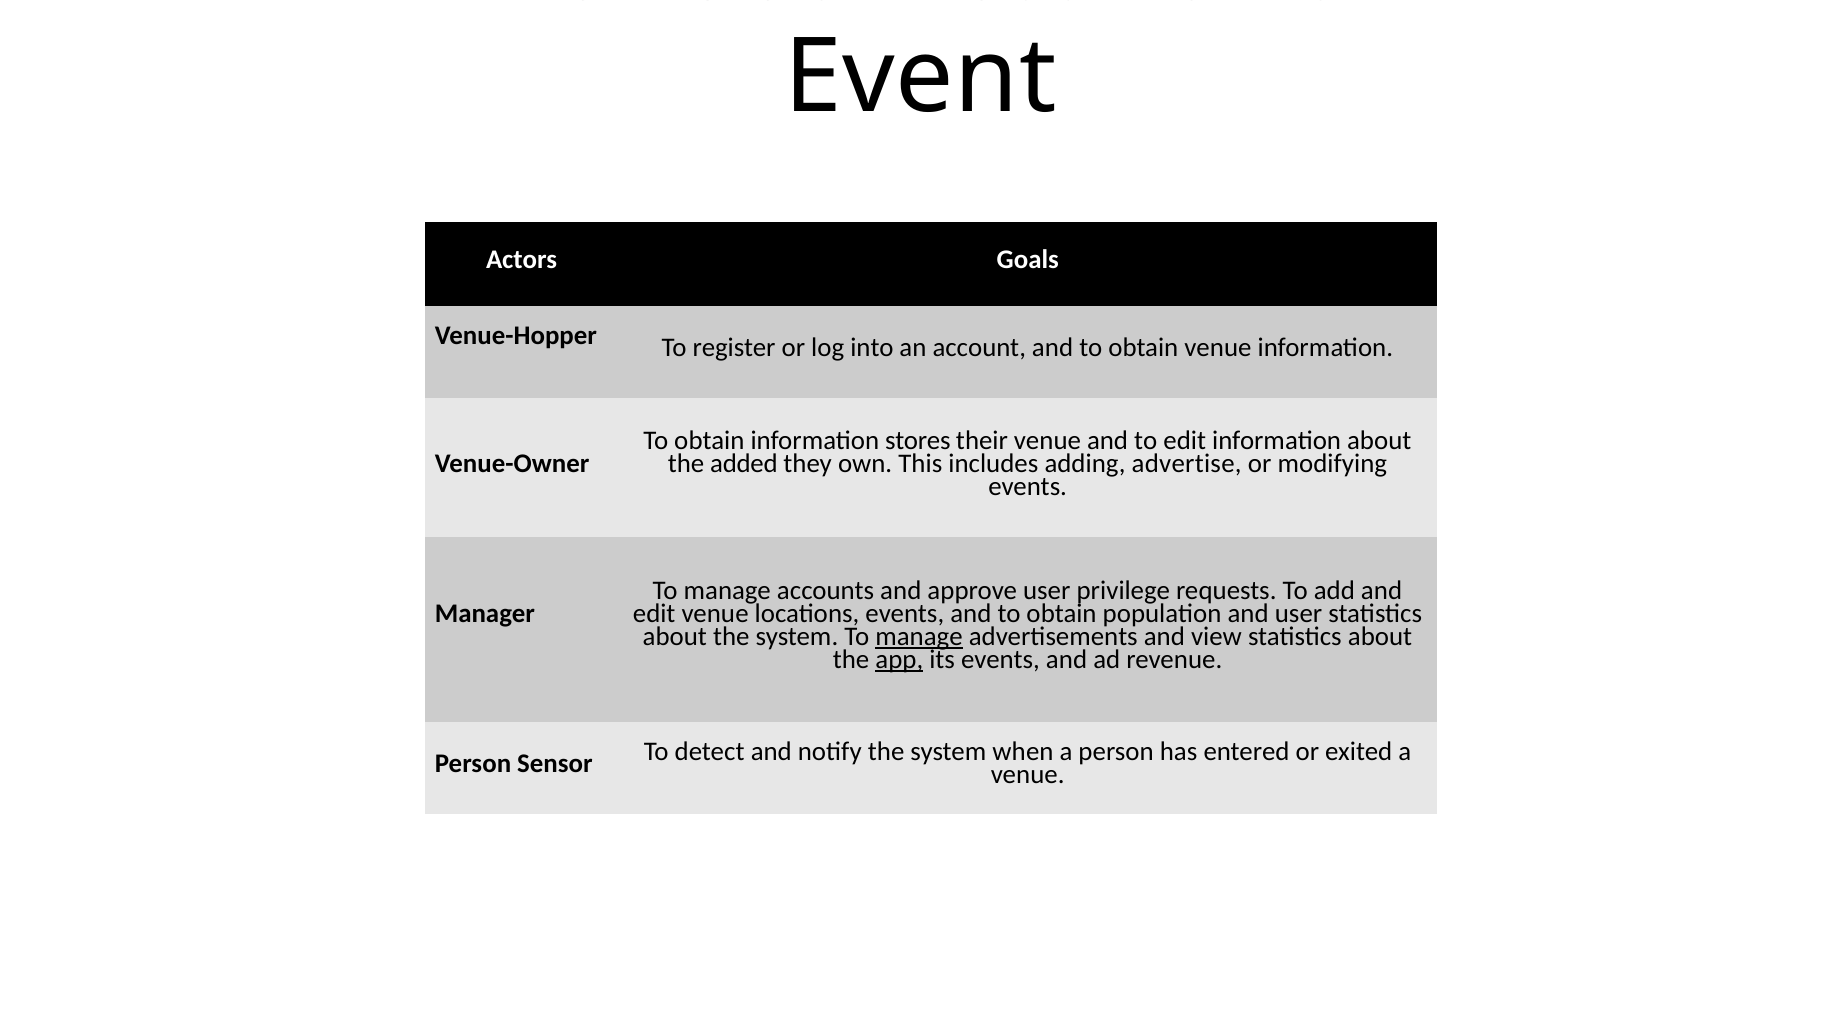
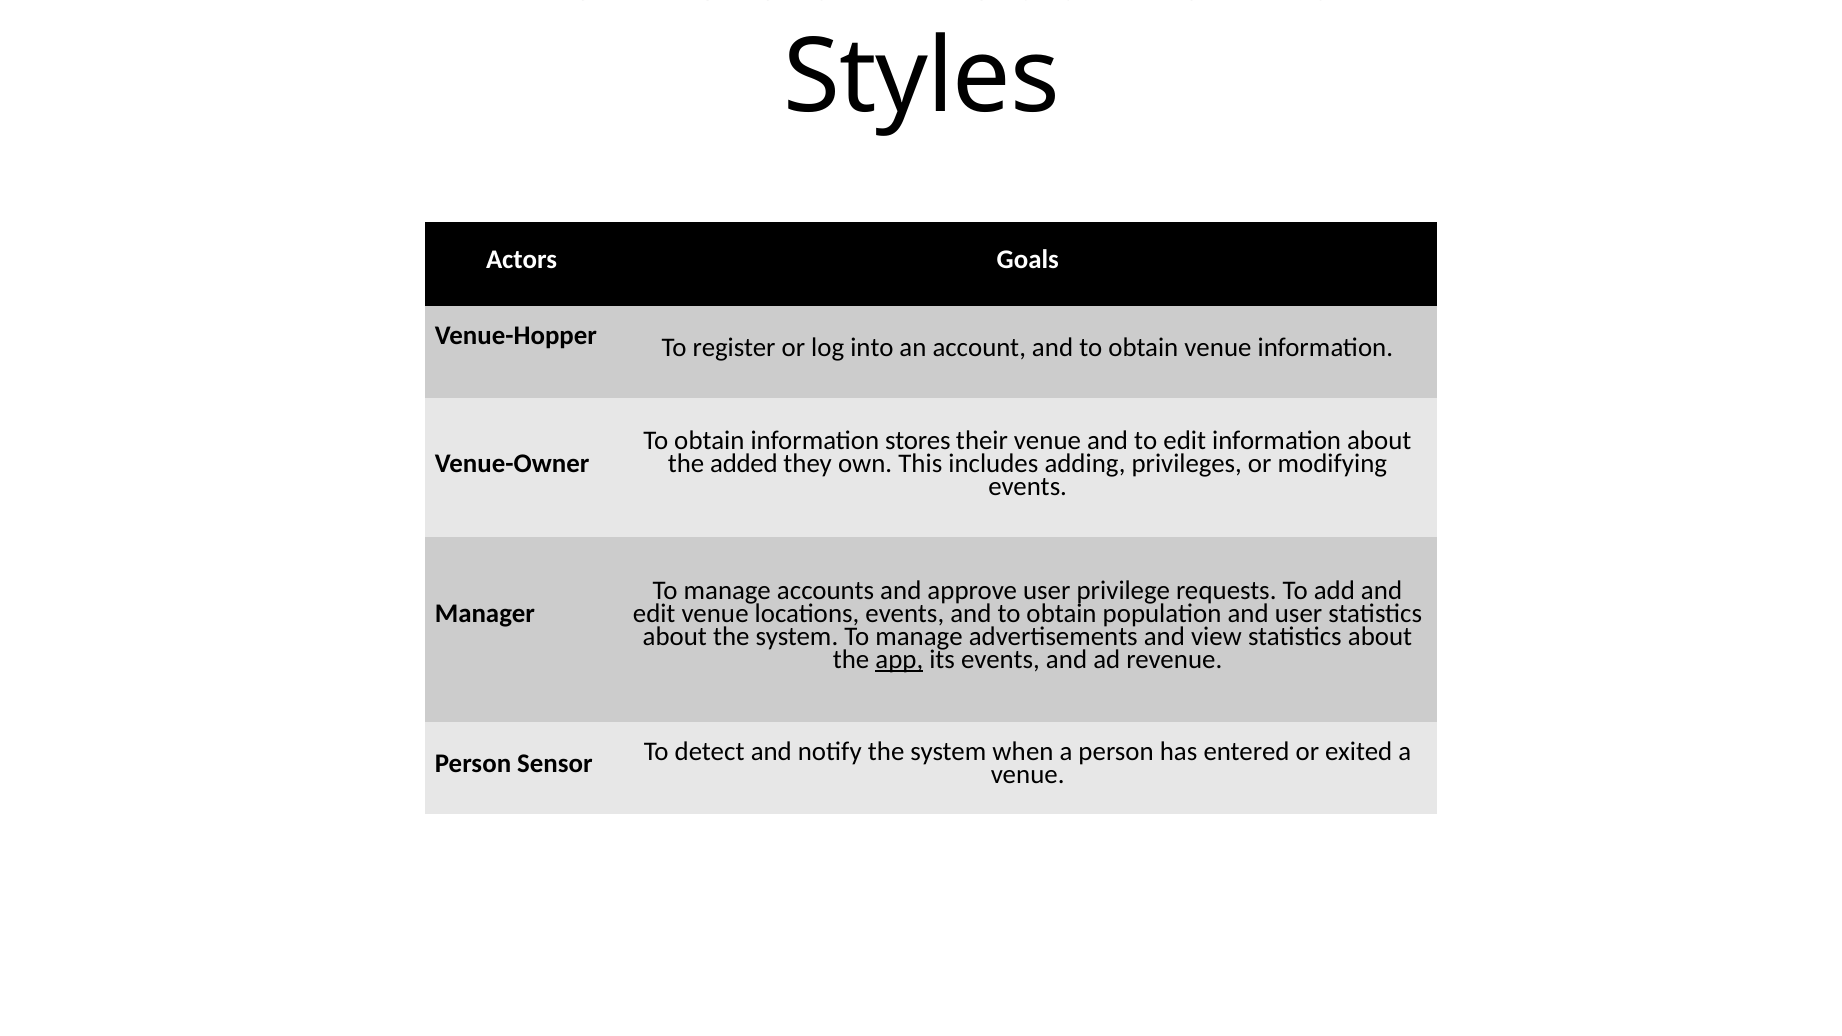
Event: Event -> Styles (922, 77)
advertise: advertise -> privileges (1187, 463)
manage underline: present -> none (919, 637)
